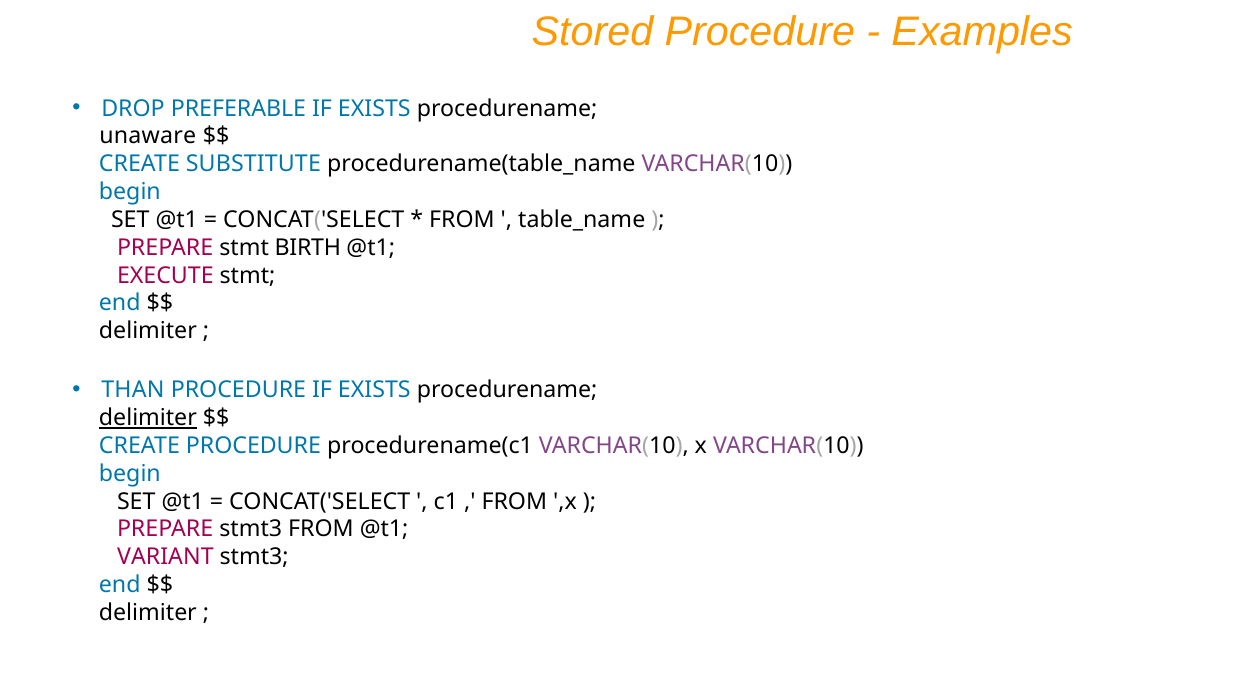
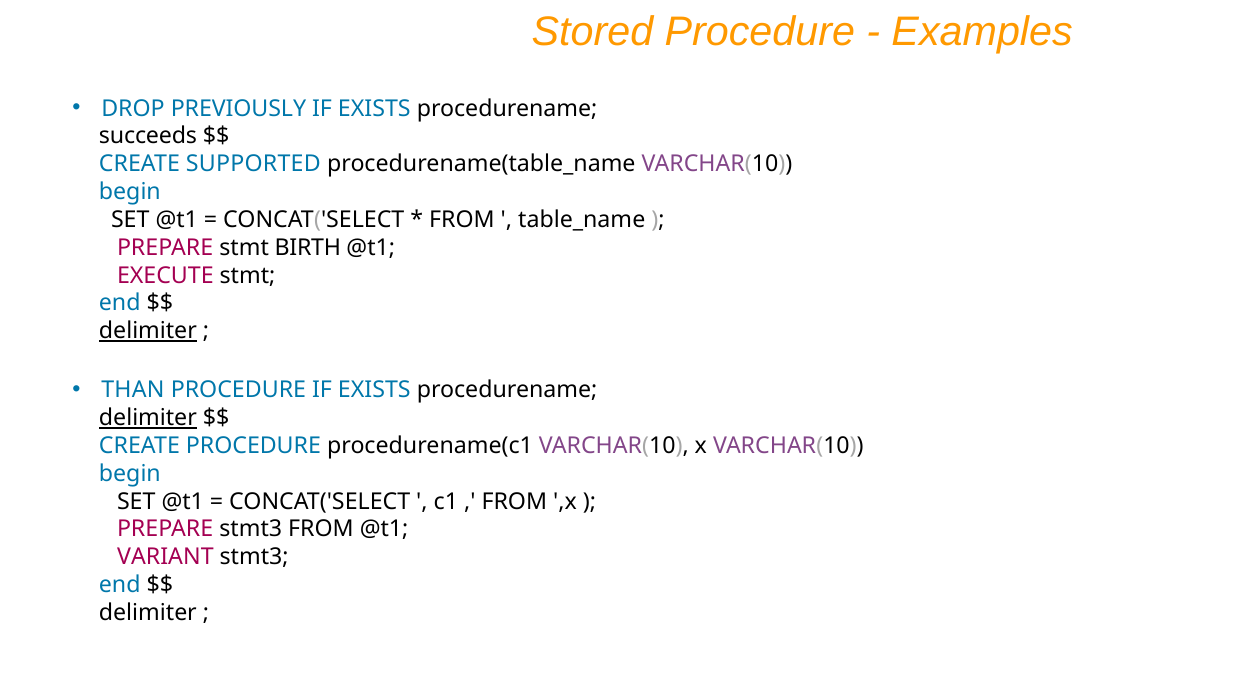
PREFERABLE: PREFERABLE -> PREVIOUSLY (238, 108)
unaware: unaware -> succeeds (148, 136)
SUBSTITUTE: SUBSTITUTE -> SUPPORTED (253, 164)
delimiter underline: none -> present (148, 331)
